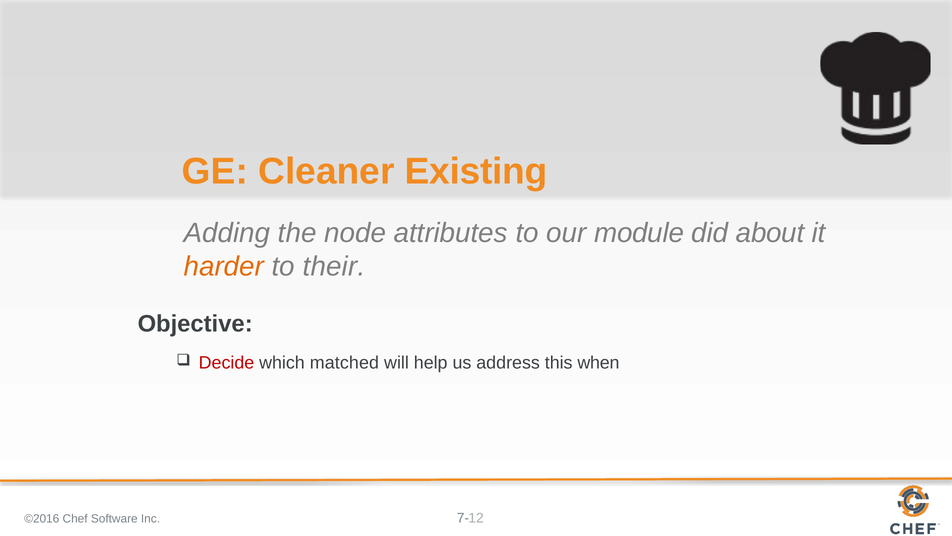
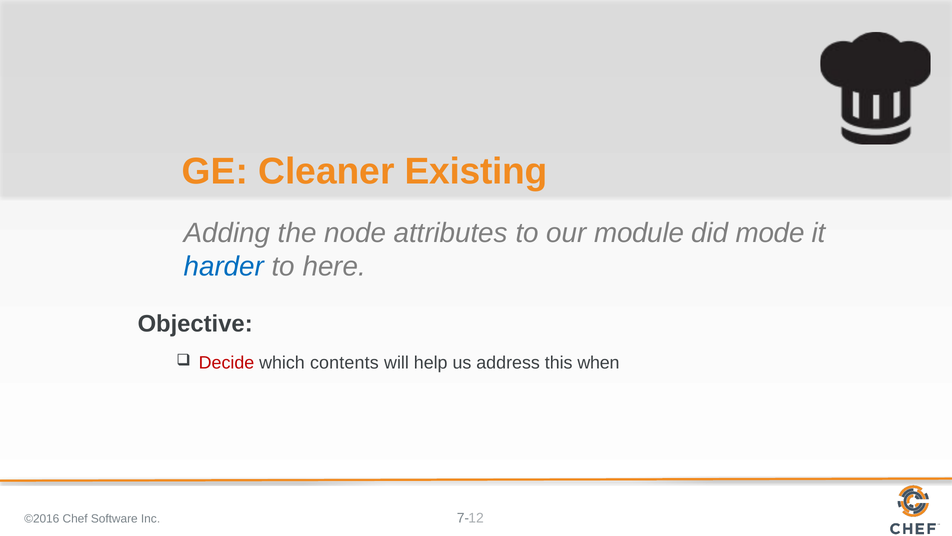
about: about -> mode (770, 233)
harder colour: orange -> blue (224, 266)
their: their -> here (334, 266)
matched: matched -> contents (344, 363)
